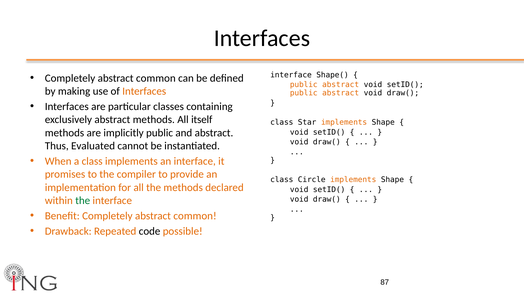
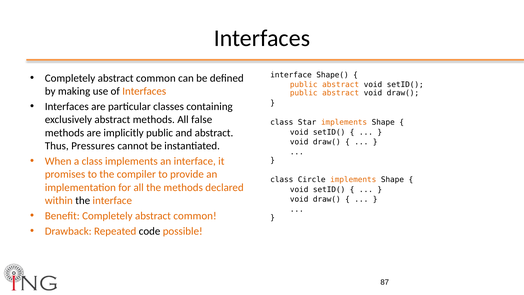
itself: itself -> false (202, 120)
Evaluated: Evaluated -> Pressures (93, 146)
the colour: green -> black (83, 200)
